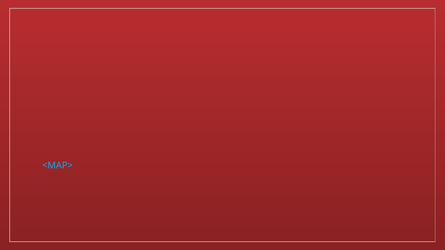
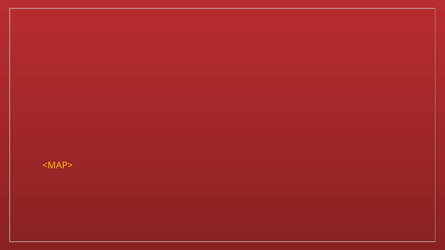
<MAP> colour: light blue -> yellow (58, 166)
